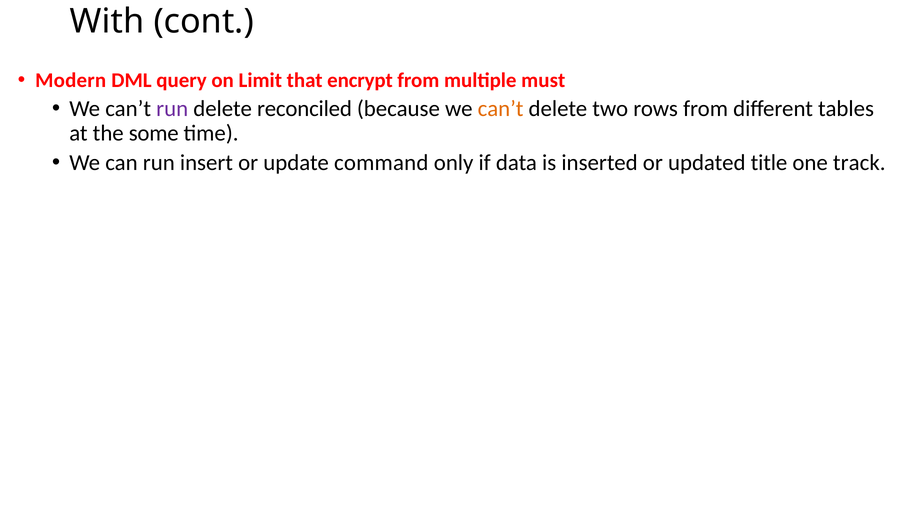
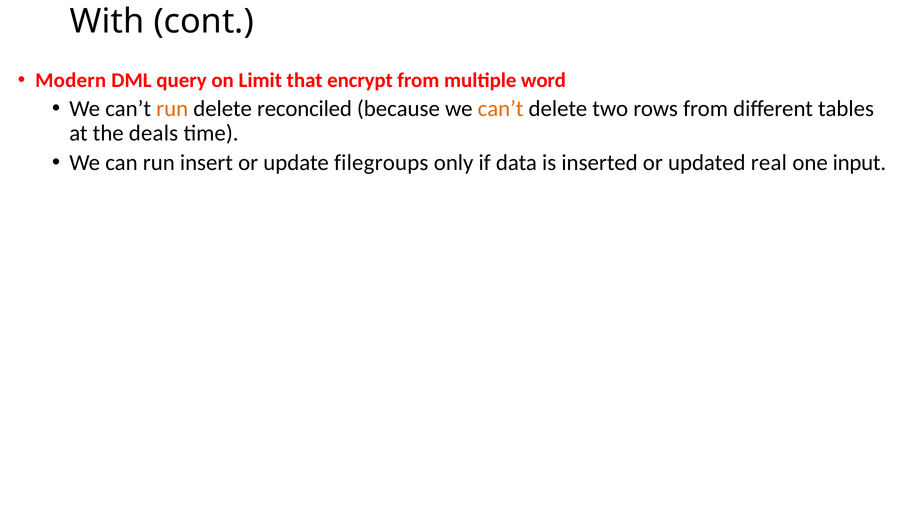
must: must -> word (543, 80)
run colour: purple -> orange (172, 109)
some: some -> deals (153, 133)
command: command -> filegroups (381, 163)
title: title -> real (769, 163)
track: track -> input (859, 163)
